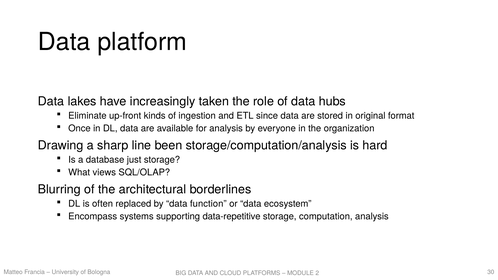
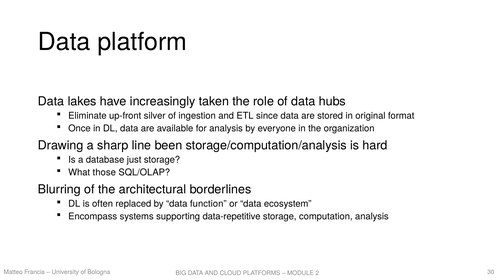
kinds: kinds -> silver (155, 116)
views: views -> those (104, 173)
